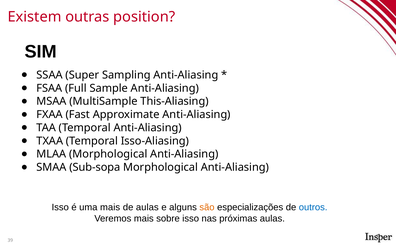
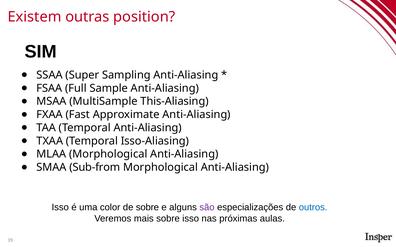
Sub-sopa: Sub-sopa -> Sub-from (95, 168)
uma mais: mais -> color (110, 208)
de aulas: aulas -> sobre (147, 208)
são colour: orange -> purple (207, 208)
